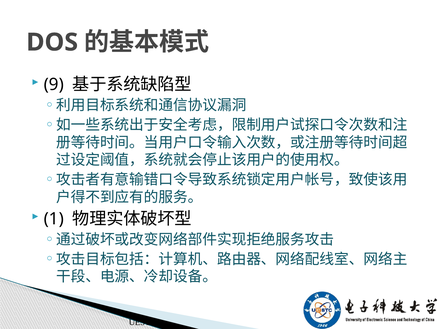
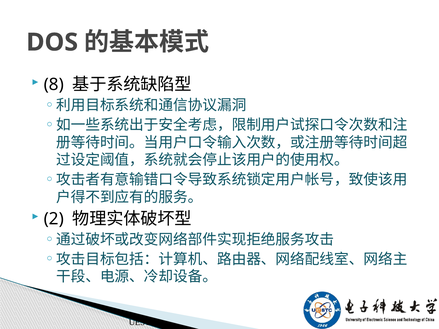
9: 9 -> 8 (54, 85)
1: 1 -> 2 (54, 219)
